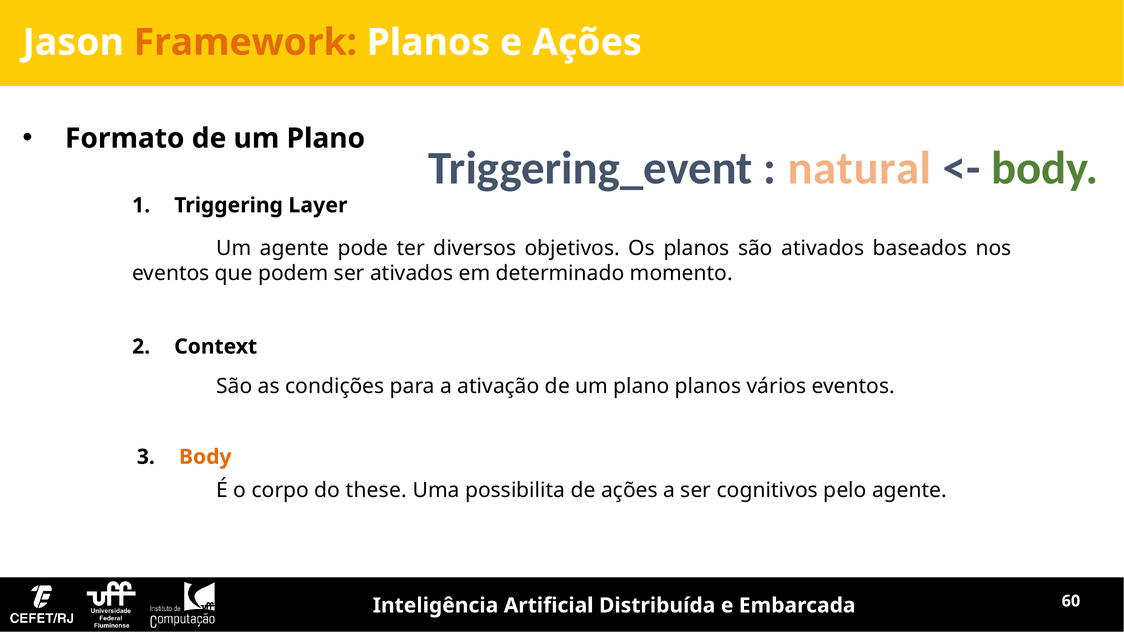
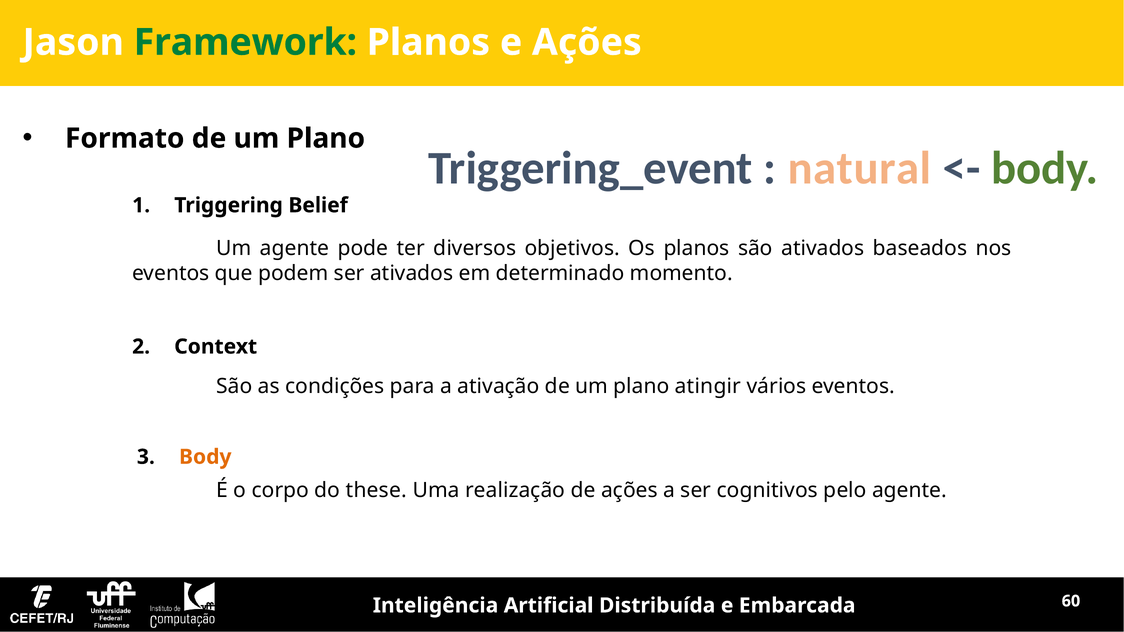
Framework colour: orange -> green (245, 42)
Layer: Layer -> Belief (318, 205)
plano planos: planos -> atingir (708, 387)
possibilita: possibilita -> realização (515, 490)
